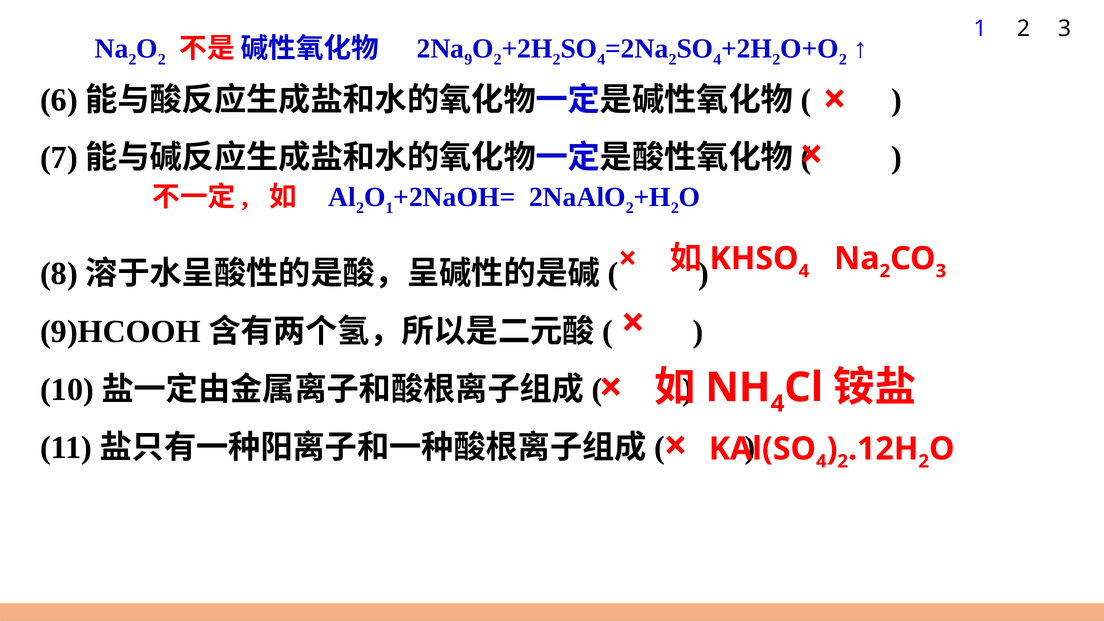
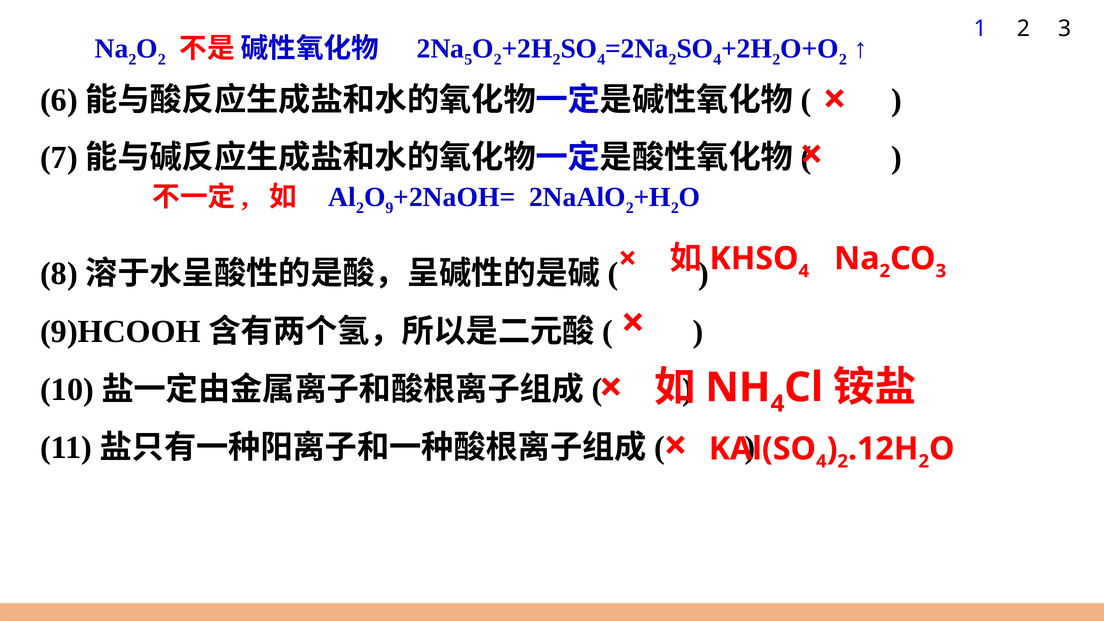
9: 9 -> 5 (468, 59)
1: 1 -> 9 (389, 208)
